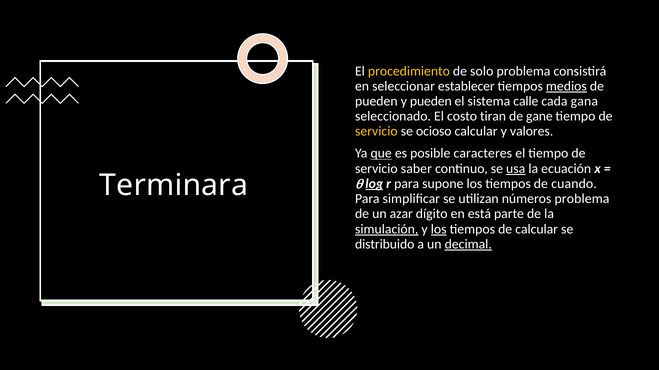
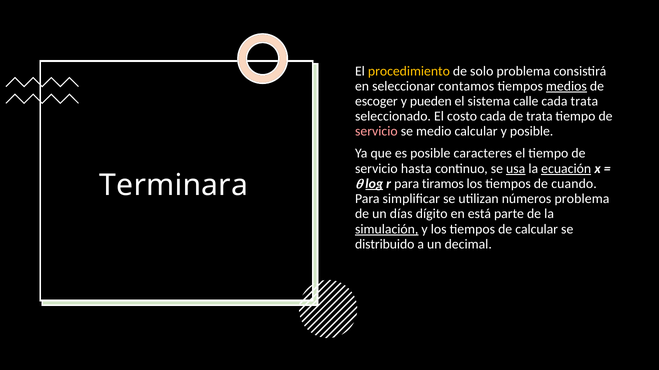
establecer: establecer -> contamos (466, 86)
pueden: pueden -> escoger (376, 101)
cada gana: gana -> trata (584, 101)
costo tiran: tiran -> cada (493, 117)
de gane: gane -> trata (539, 117)
servicio colour: yellow -> pink (376, 132)
ocioso: ocioso -> medio (434, 132)
y valores: valores -> posible (532, 132)
que underline: present -> none (381, 154)
saber: saber -> hasta (416, 169)
ecuación underline: none -> present (566, 169)
supone: supone -> tiramos (443, 184)
azar: azar -> días (401, 214)
los underline: present -> none (439, 229)
decimal underline: present -> none (468, 245)
